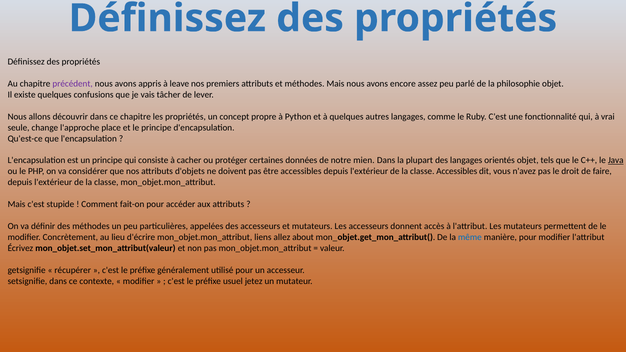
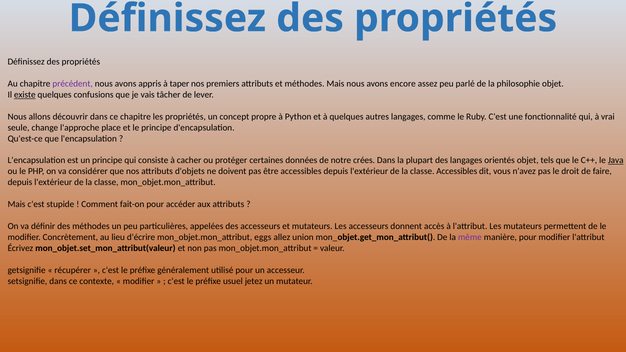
leave: leave -> taper (179, 84)
existe underline: none -> present (25, 95)
mien: mien -> crées (364, 161)
liens: liens -> eggs (263, 237)
about: about -> union (303, 237)
même colour: blue -> purple (470, 237)
